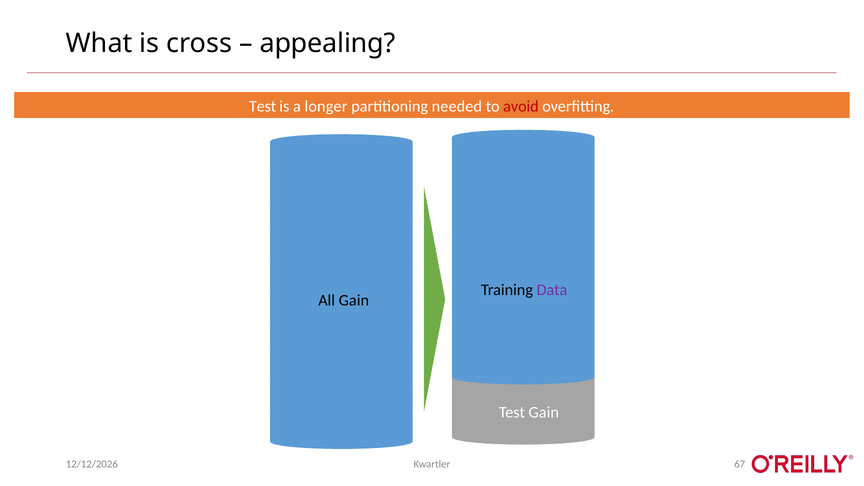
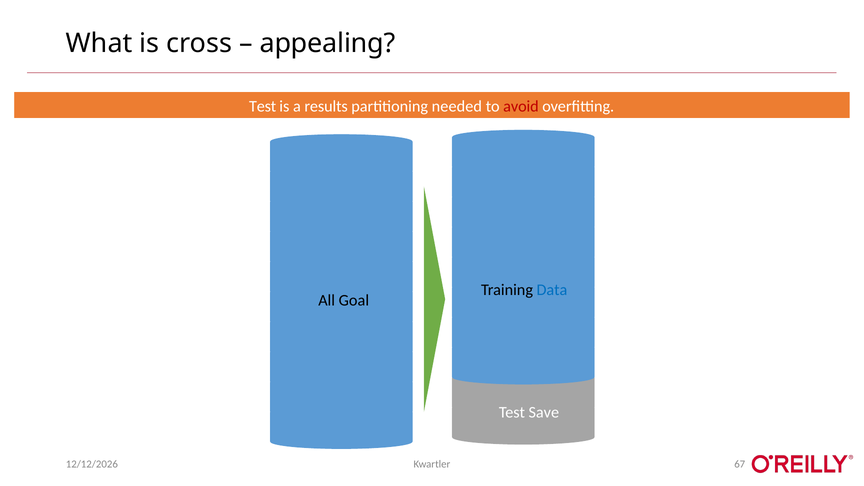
longer: longer -> results (326, 106)
Data colour: purple -> blue (552, 290)
All Gain: Gain -> Goal (354, 301)
Test Gain: Gain -> Save (544, 412)
